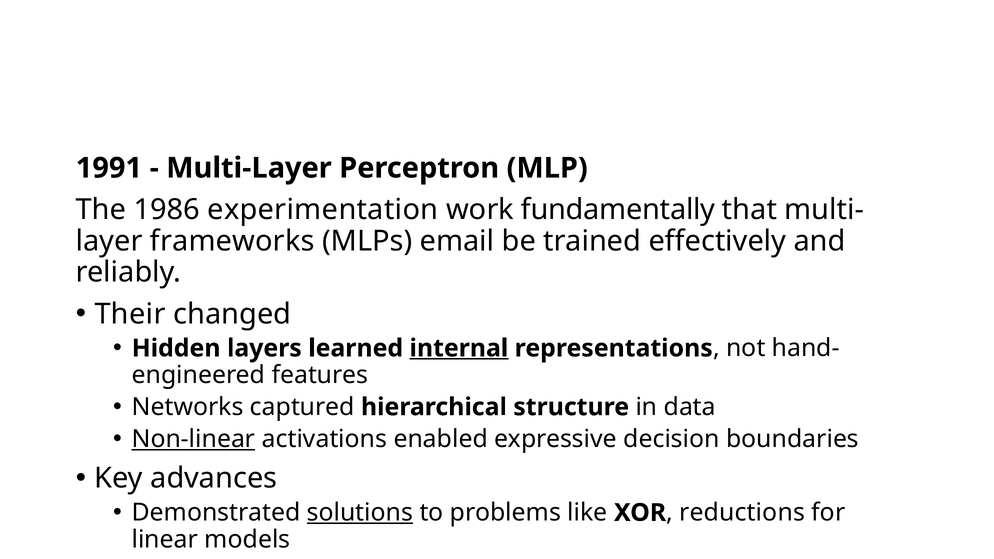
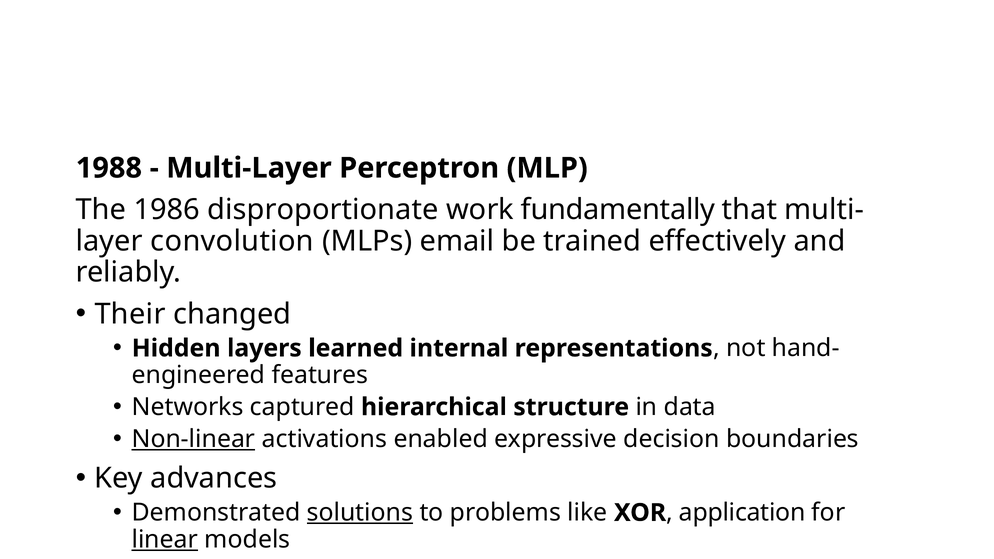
1991: 1991 -> 1988 (109, 168)
experimentation: experimentation -> disproportionate (323, 210)
frameworks: frameworks -> convolution (232, 241)
internal underline: present -> none (459, 348)
reductions: reductions -> application (742, 513)
linear underline: none -> present (165, 540)
